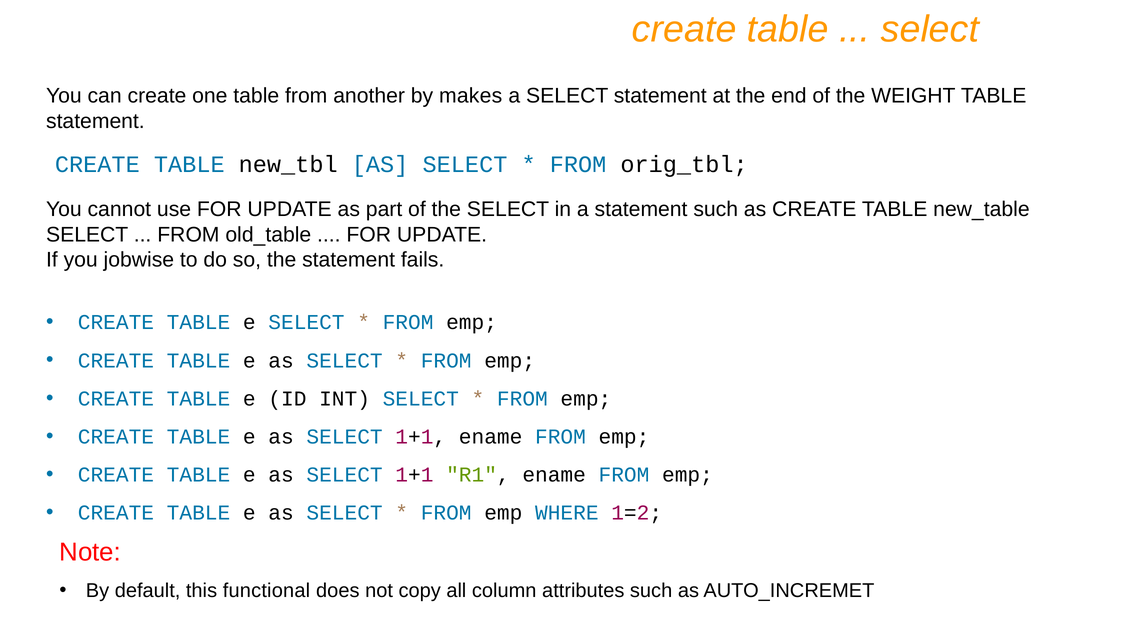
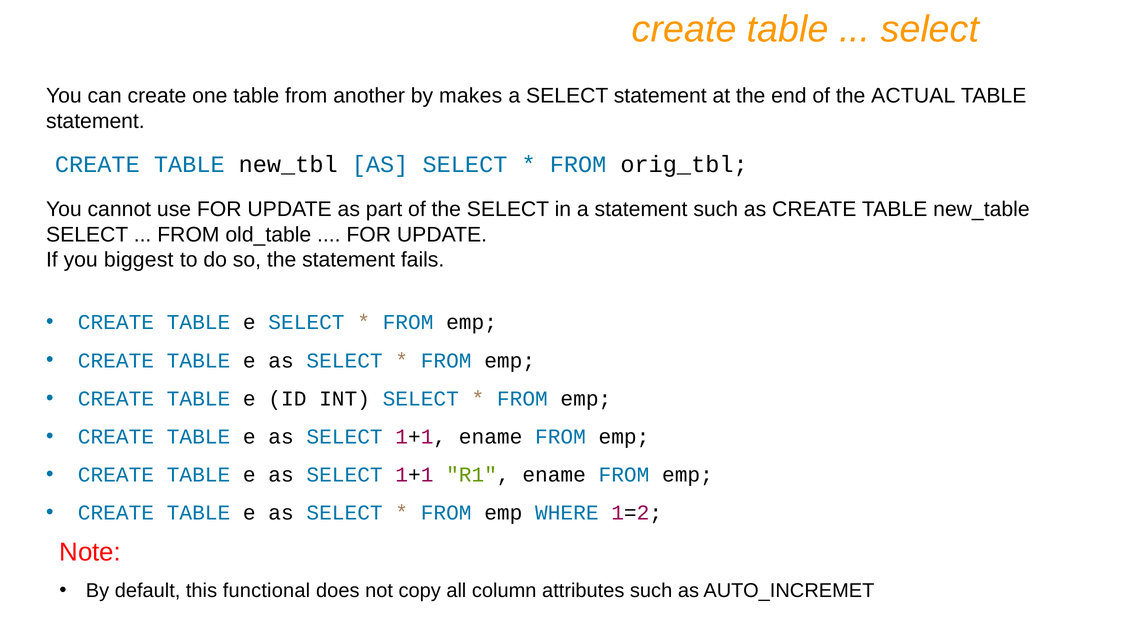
WEIGHT: WEIGHT -> ACTUAL (913, 96)
jobwise: jobwise -> biggest (139, 260)
